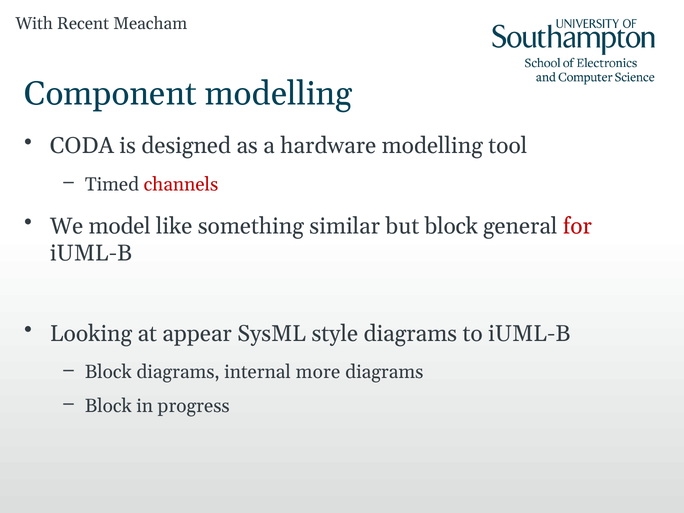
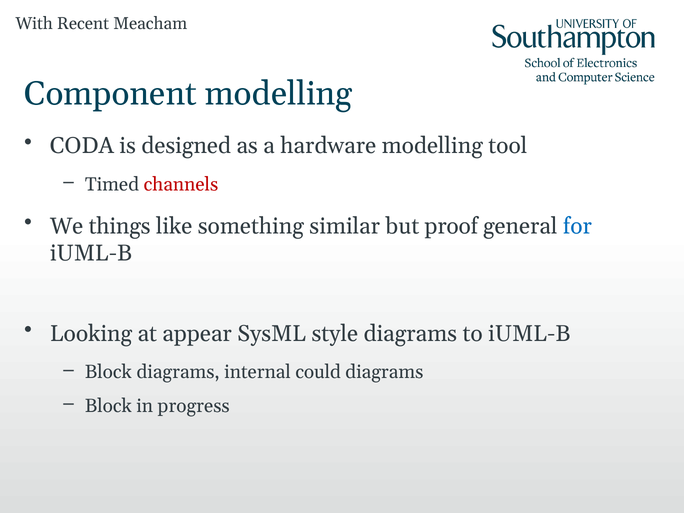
model: model -> things (120, 226)
but block: block -> proof (451, 226)
for colour: red -> blue (577, 226)
more: more -> could (318, 372)
